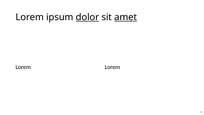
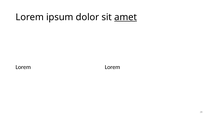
dolor underline: present -> none (87, 17)
